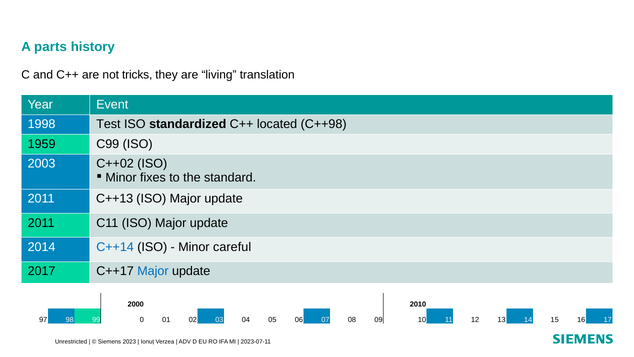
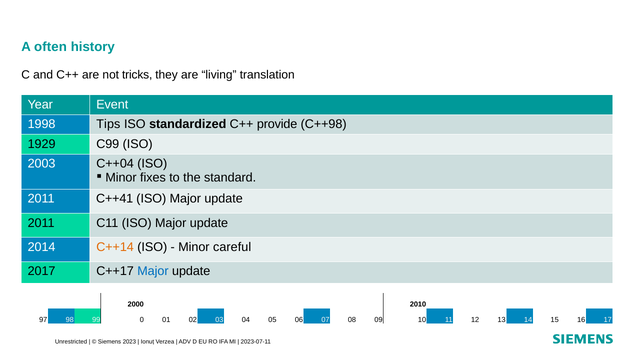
parts: parts -> often (50, 47)
Test: Test -> Tips (108, 124)
located: located -> provide (277, 124)
1959: 1959 -> 1929 (42, 144)
C++02: C++02 -> C++04 (115, 164)
C++13: C++13 -> C++41 (115, 198)
C++14 colour: blue -> orange (115, 247)
